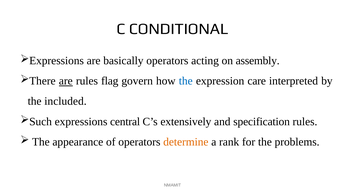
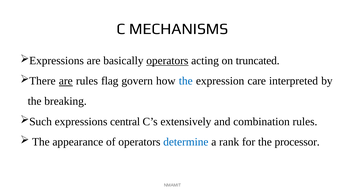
CONDITIONAL: CONDITIONAL -> MECHANISMS (179, 29)
operators underline: none -> present (167, 61)
assembly: assembly -> truncated (258, 61)
included: included -> breaking (66, 101)
specification: specification -> combination (262, 122)
determine colour: orange -> blue (186, 142)
problems: problems -> processor (297, 142)
